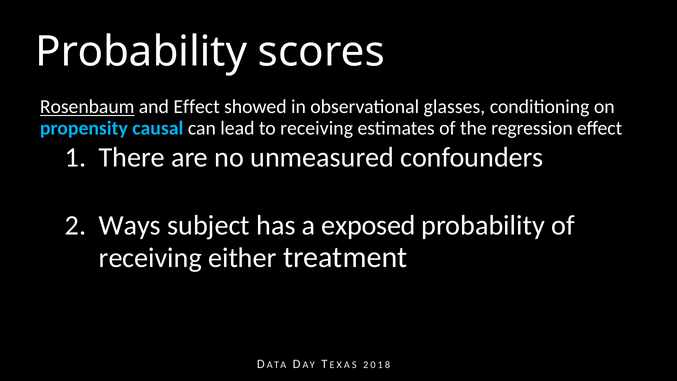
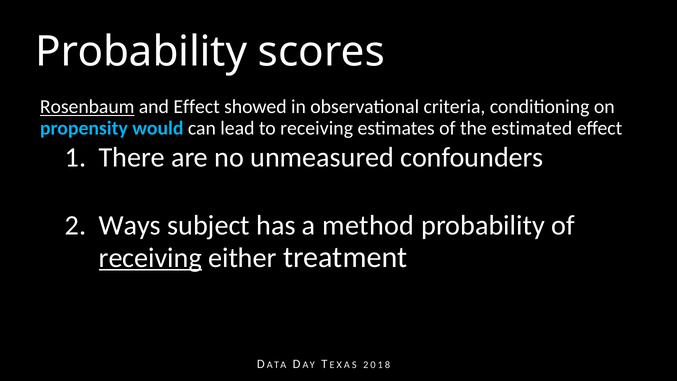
glasses: glasses -> criteria (454, 107)
causal: causal -> would (158, 128)
regression: regression -> estimated (532, 128)
exposed: exposed -> method (368, 225)
receiving underline: none -> present (150, 258)
